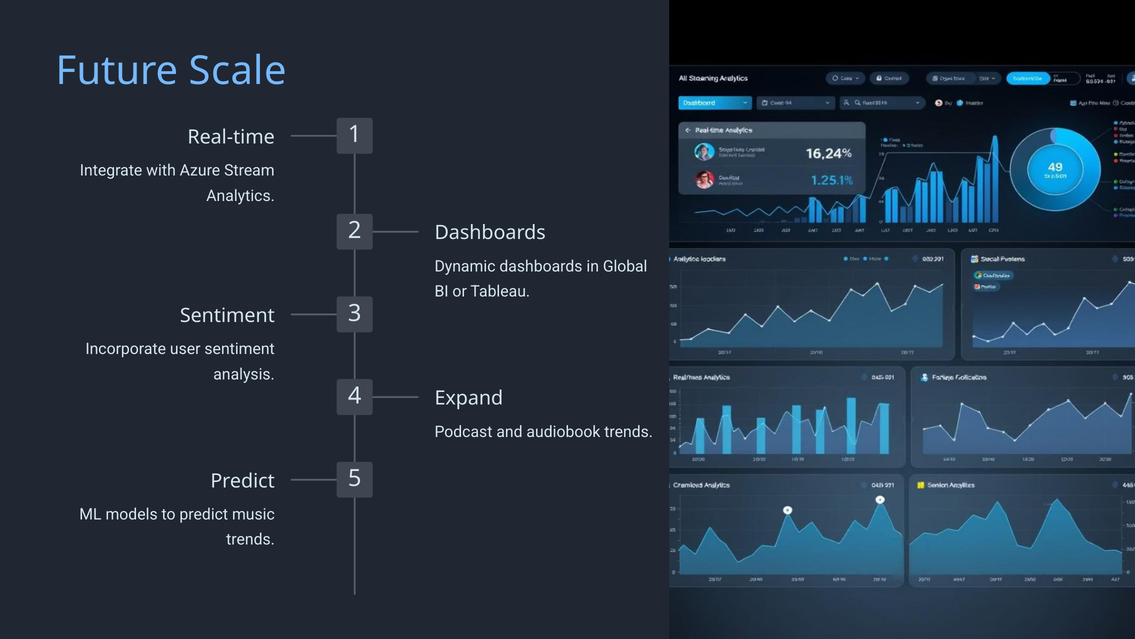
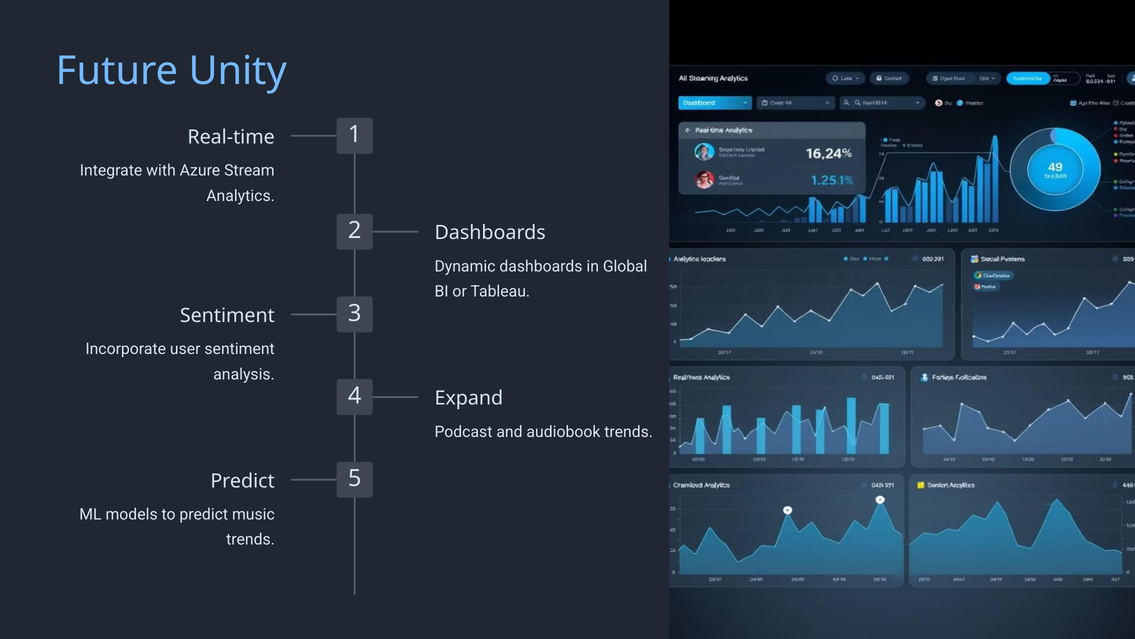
Scale: Scale -> Unity (238, 71)
